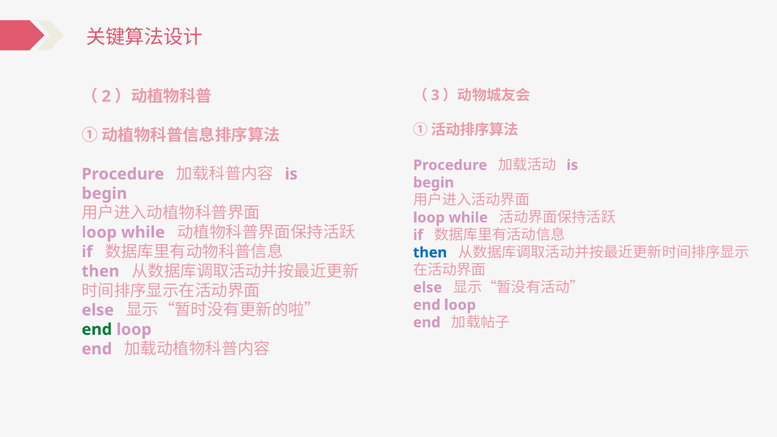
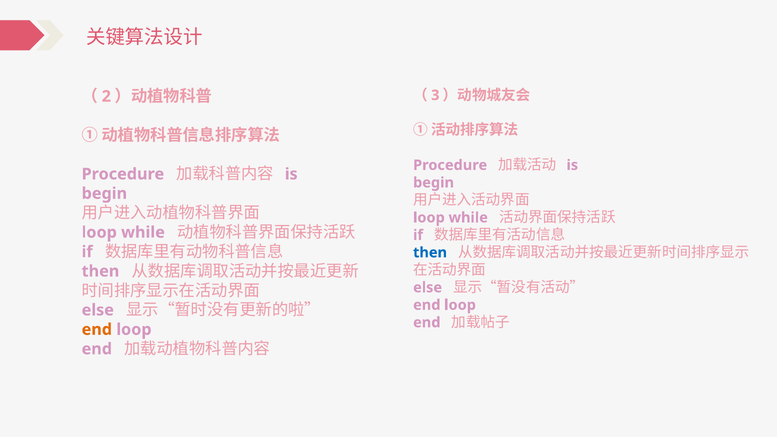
end colour: green -> orange (97, 330)
